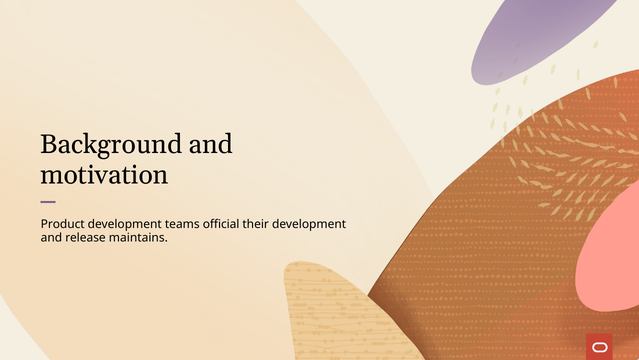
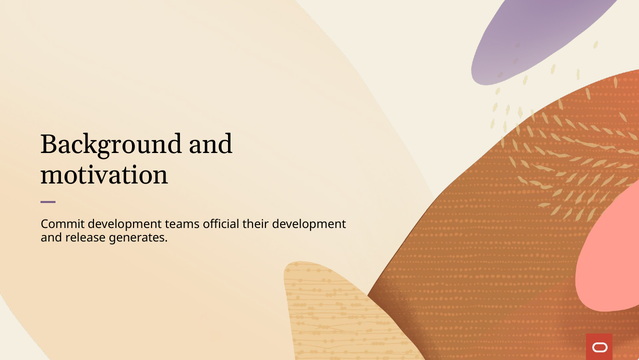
Product: Product -> Commit (63, 224)
maintains: maintains -> generates (138, 237)
